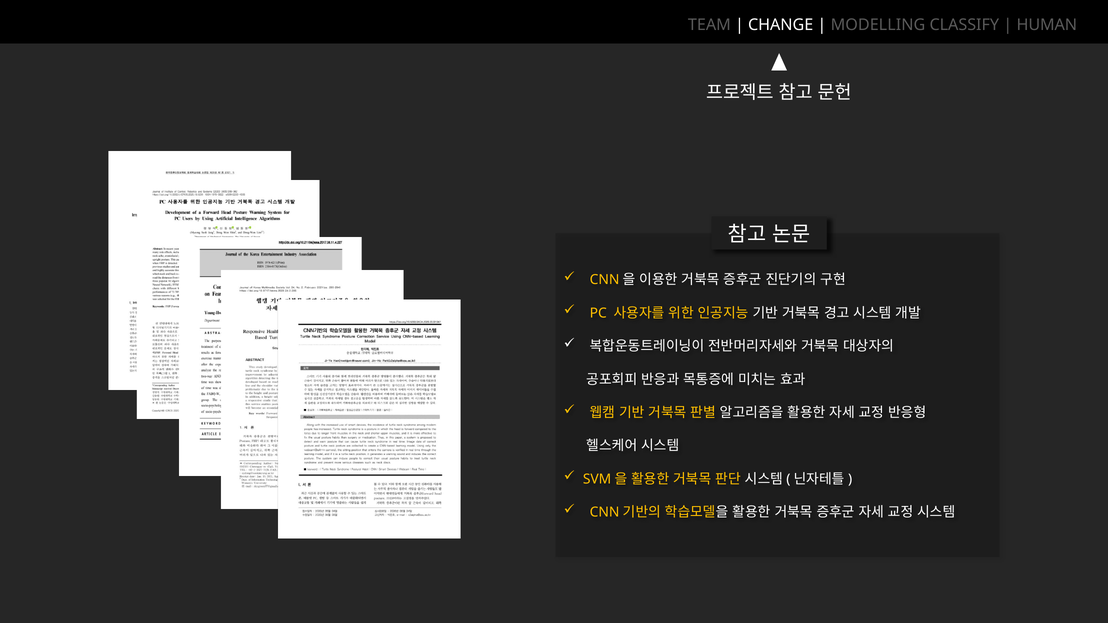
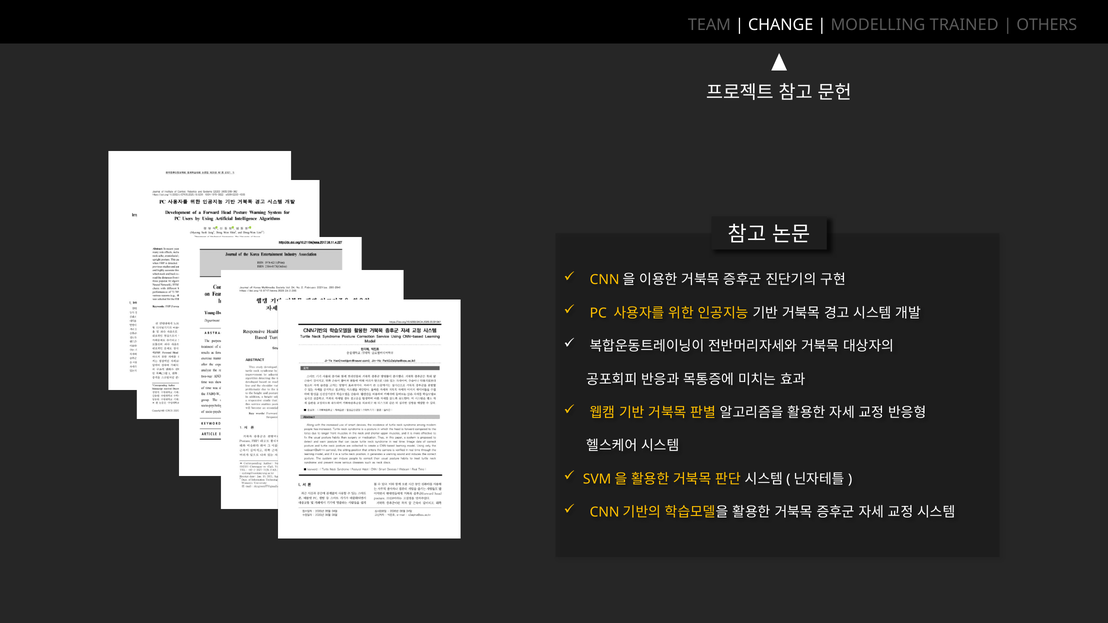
CLASSIFY: CLASSIFY -> TRAINED (964, 25)
HUMAN: HUMAN -> OTHERS (1047, 25)
